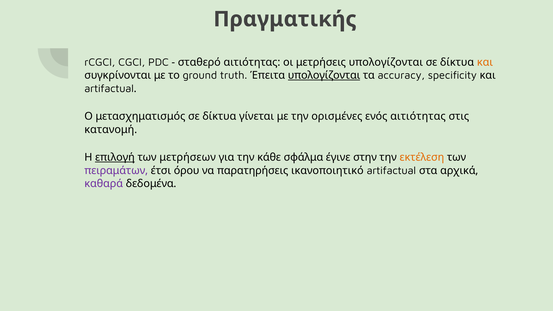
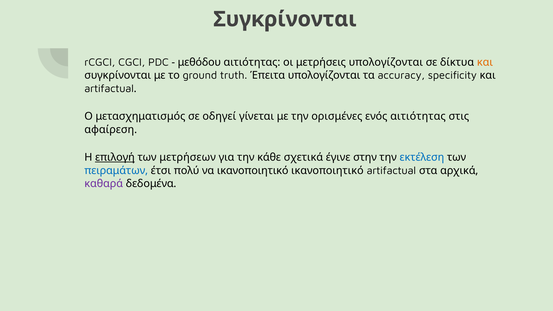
Πραγματικής: Πραγματικής -> Συγκρίνονται (285, 19)
σταθερό: σταθερό -> μεθόδου (199, 62)
υπολογίζονται underline: present -> none (324, 75)
μετασχηματισμός σε δίκτυα: δίκτυα -> οδηγεί (219, 116)
κατανομή: κατανομή -> αφαίρεση (111, 130)
σφάλμα: σφάλμα -> σχετικά (303, 157)
εκτέλεση colour: orange -> blue (422, 157)
πειραμάτων colour: purple -> blue (116, 171)
όρου: όρου -> πολύ (187, 171)
να παρατηρήσεις: παρατηρήσεις -> ικανοποιητικό (253, 171)
